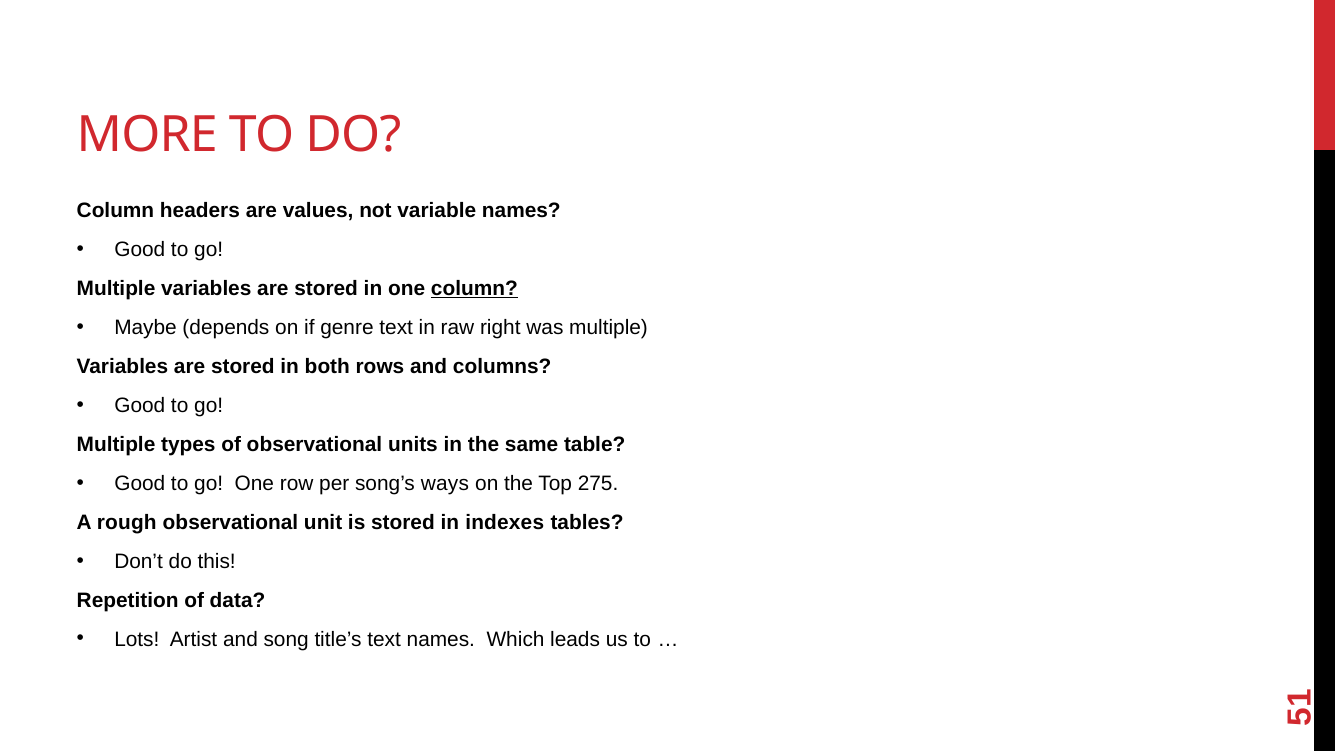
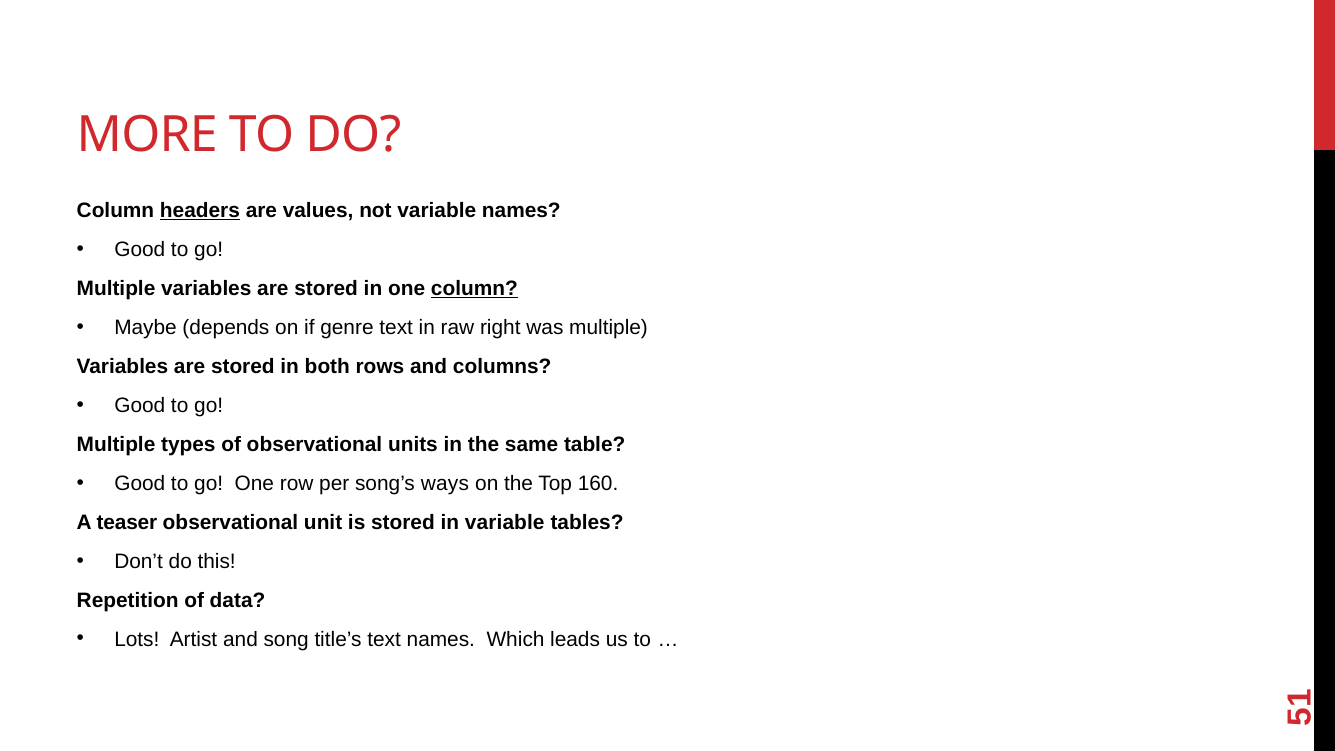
headers underline: none -> present (200, 211)
275: 275 -> 160 (598, 483)
rough: rough -> teaser (127, 522)
in indexes: indexes -> variable (505, 522)
